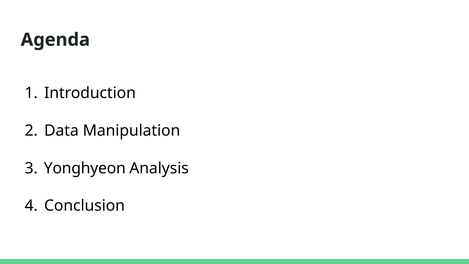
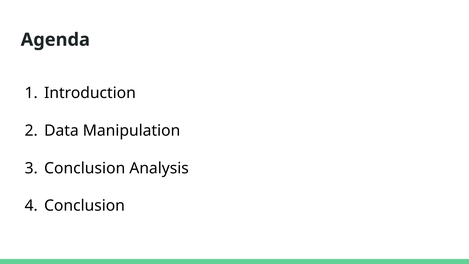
Yonghyeon: Yonghyeon -> Conclusion (85, 168)
